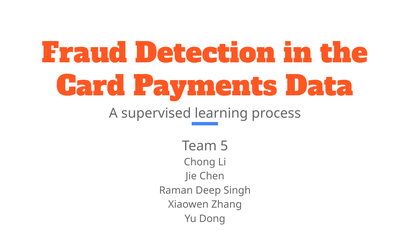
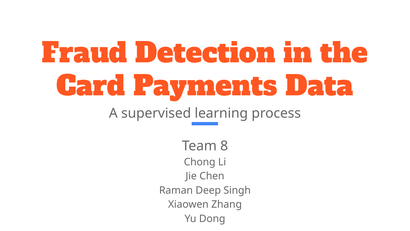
5: 5 -> 8 (224, 146)
